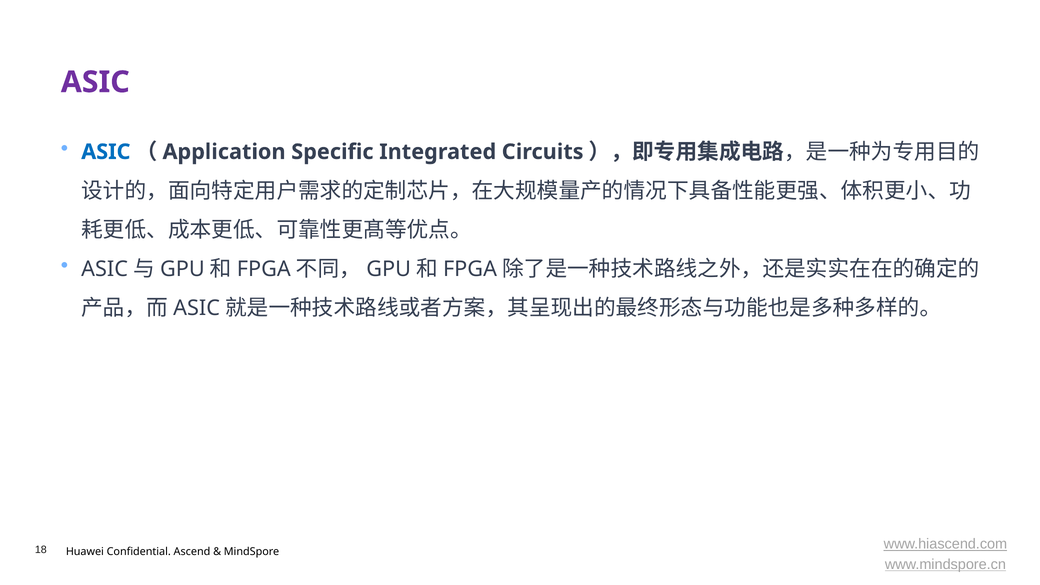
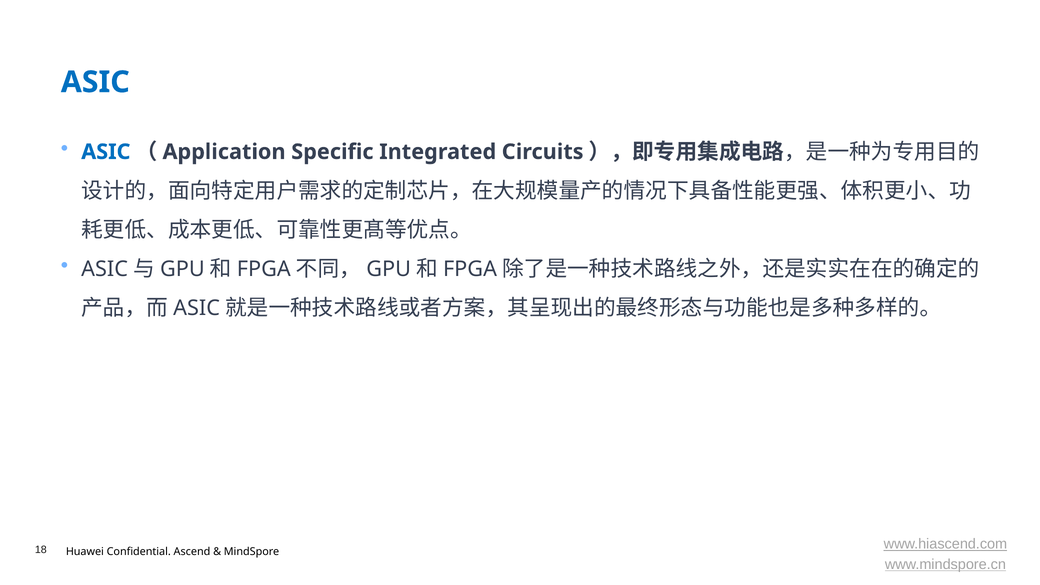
ASIC colour: purple -> blue (95, 82)
